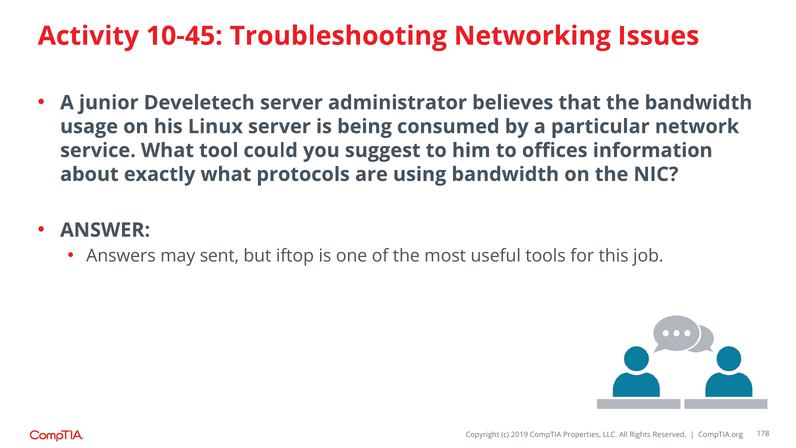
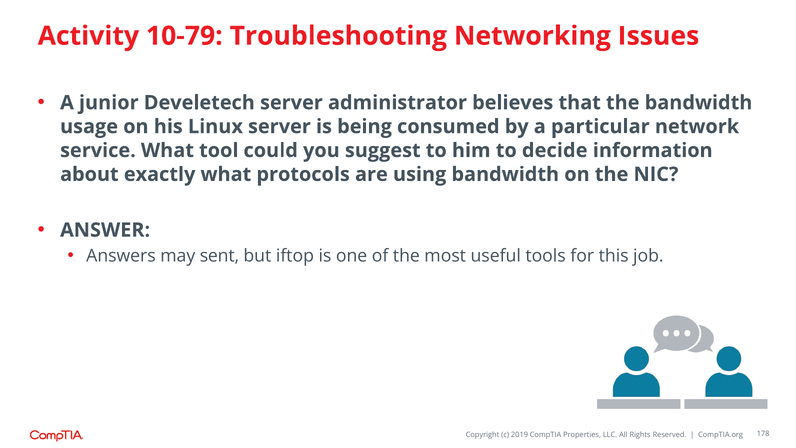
10-45: 10-45 -> 10-79 (184, 36)
offices: offices -> decide (555, 150)
